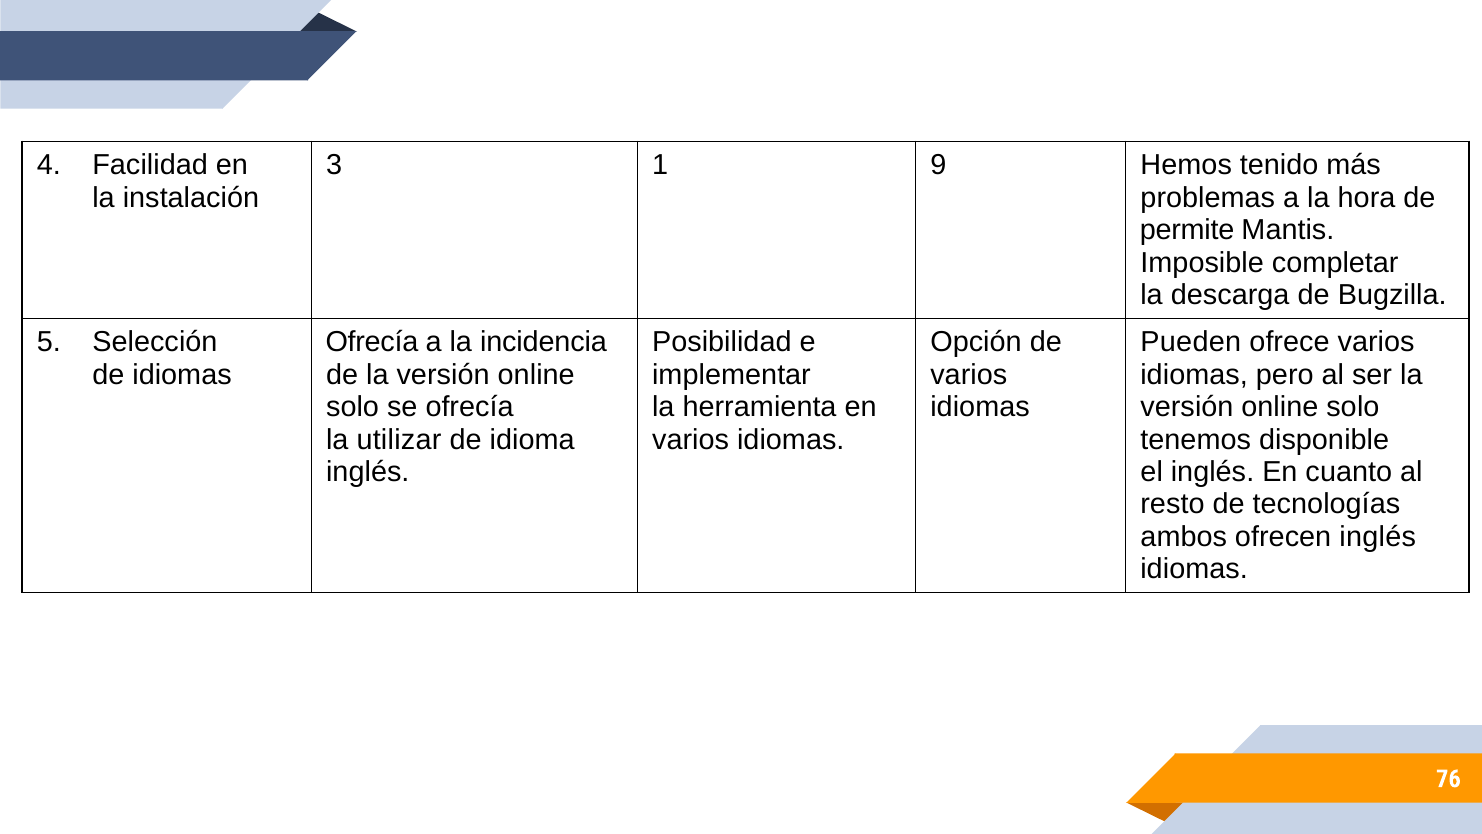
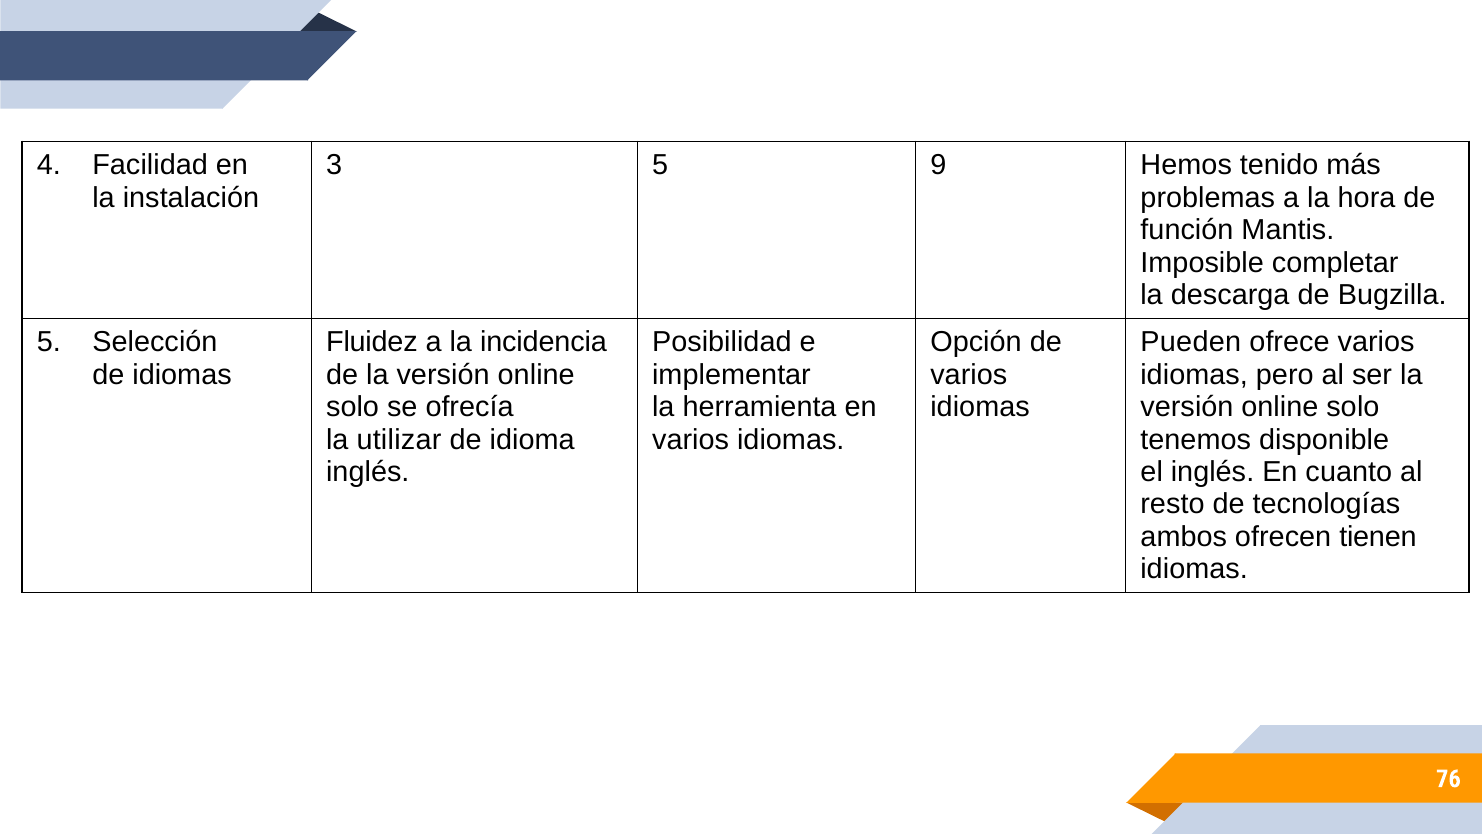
3 1: 1 -> 5 (660, 165)
permite: permite -> función (1187, 230)
Ofrecía: Ofrecía -> Fluidez (372, 342)
ofrecen inglés: inglés -> tienen (1378, 536)
